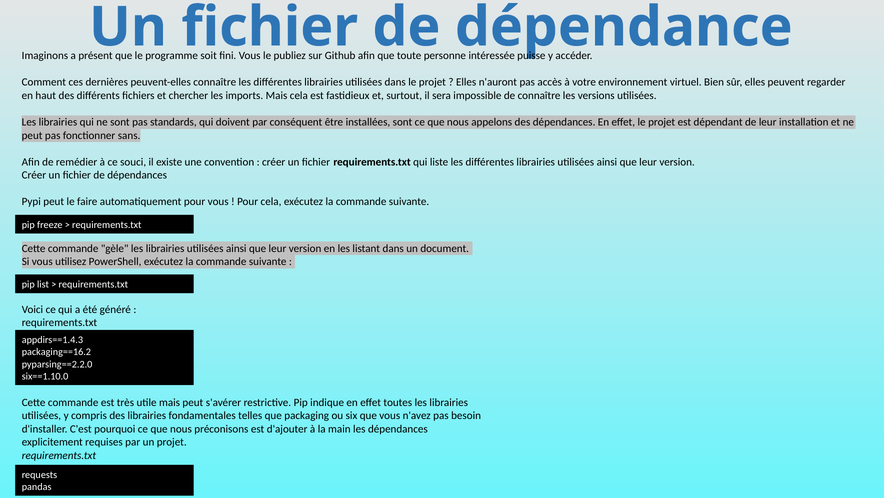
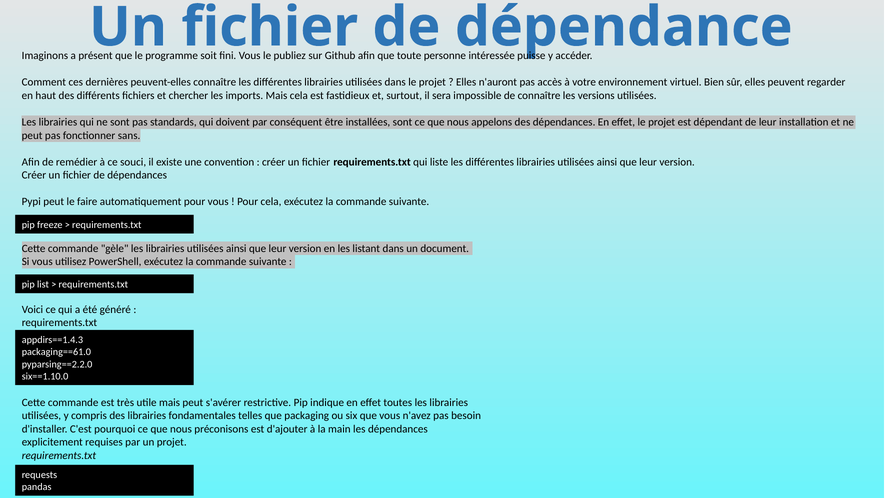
packaging==16.2: packaging==16.2 -> packaging==61.0 (56, 352)
